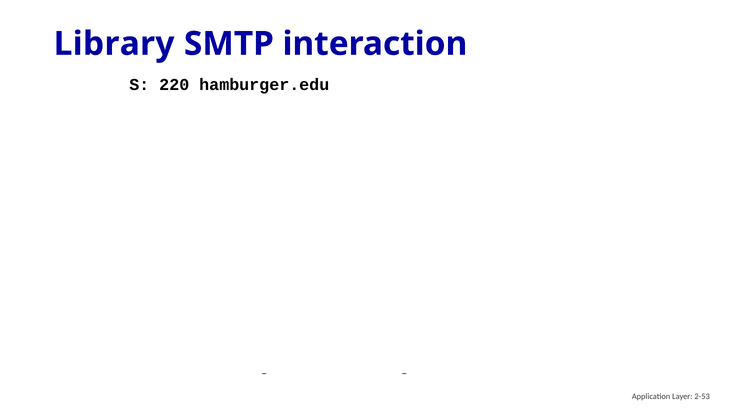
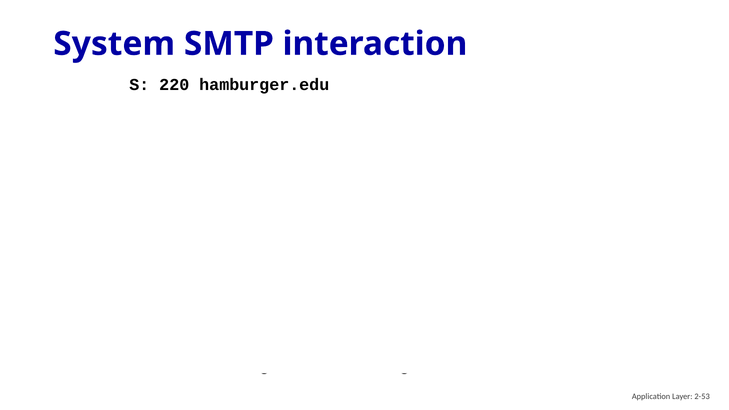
Library: Library -> System (114, 44)
